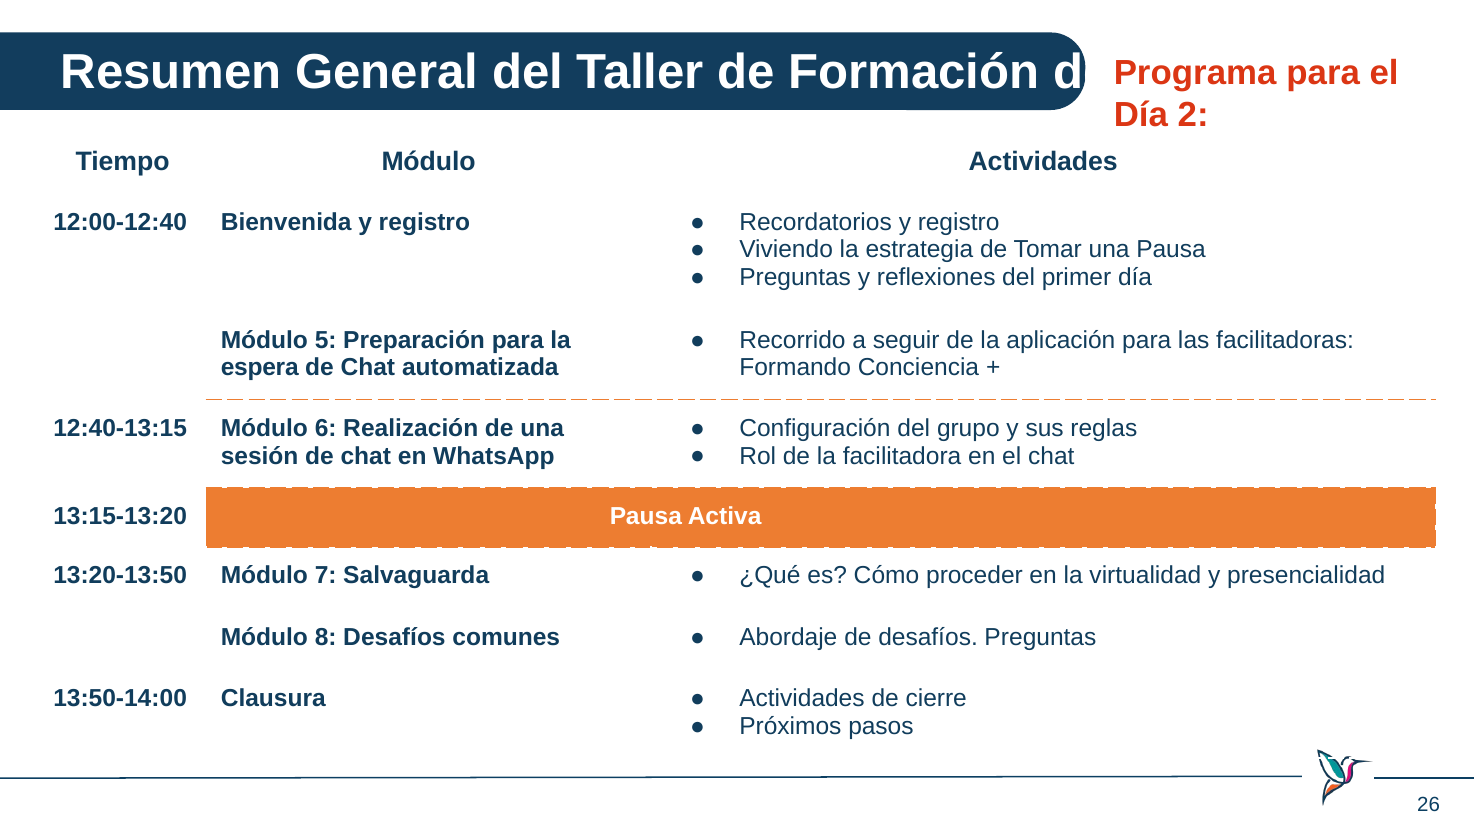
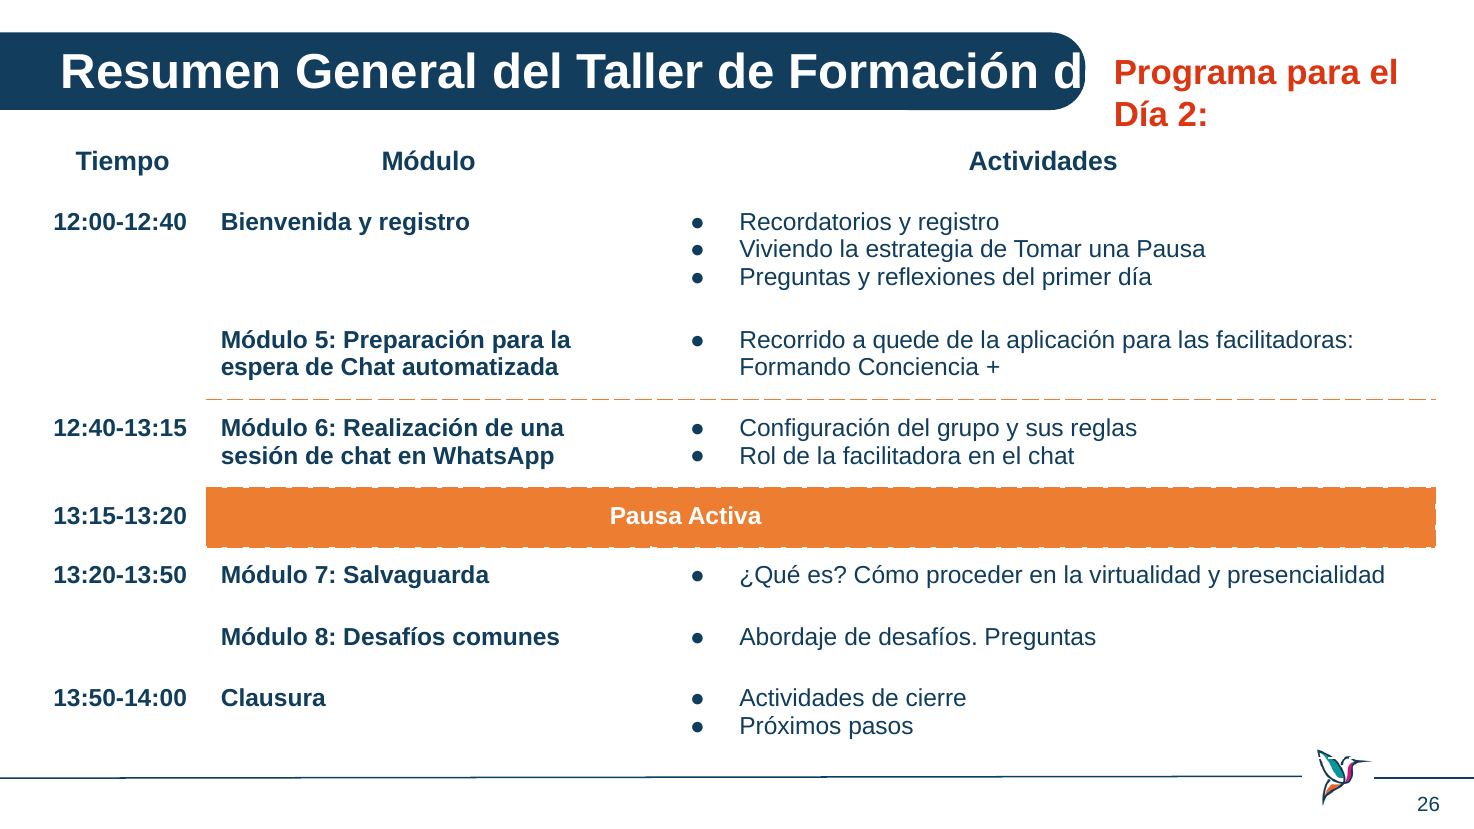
seguir: seguir -> quede (906, 340)
